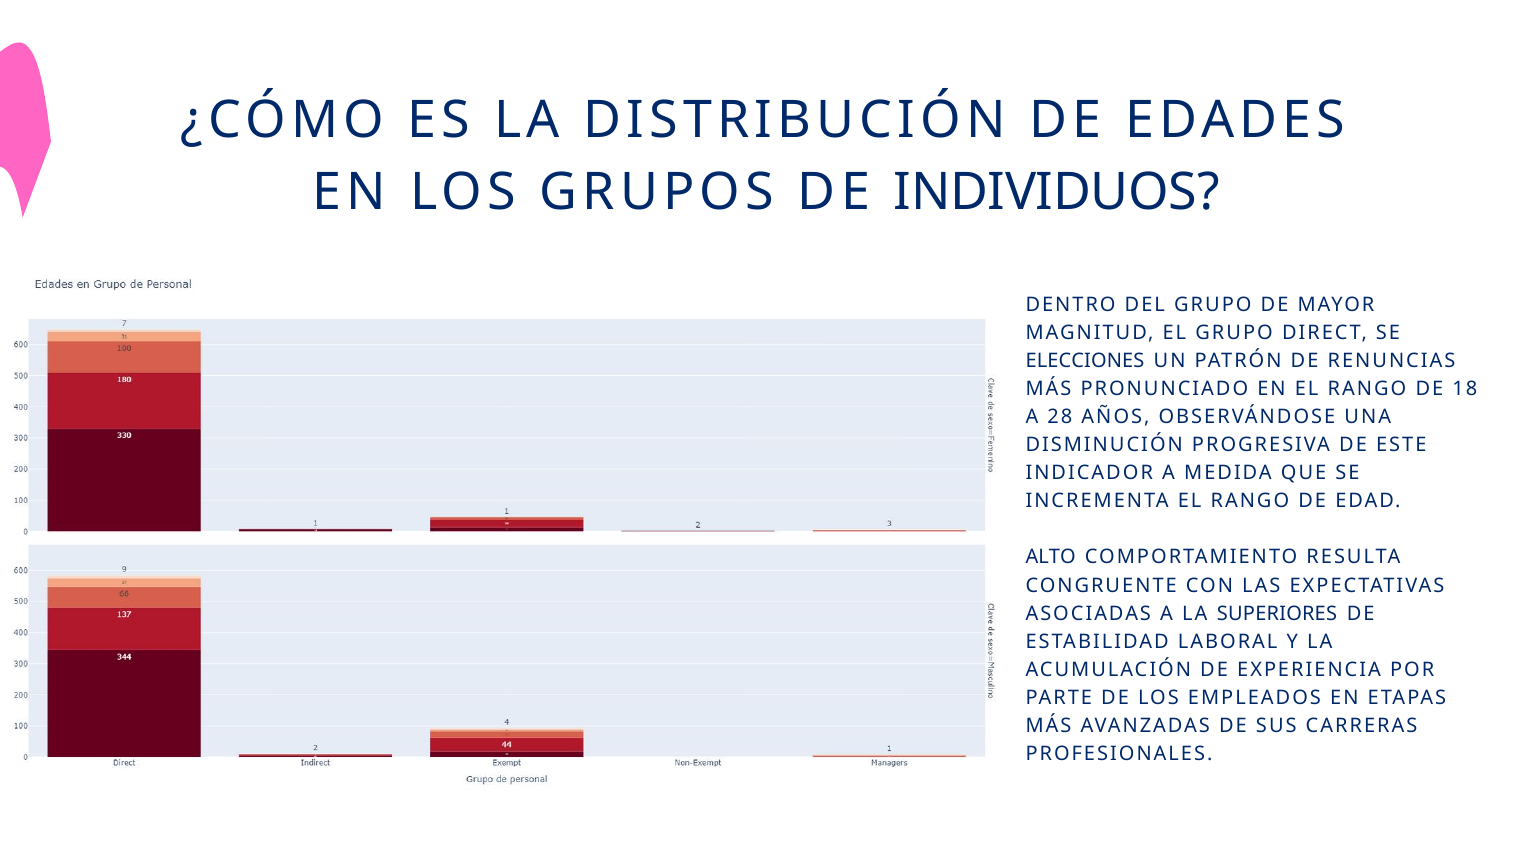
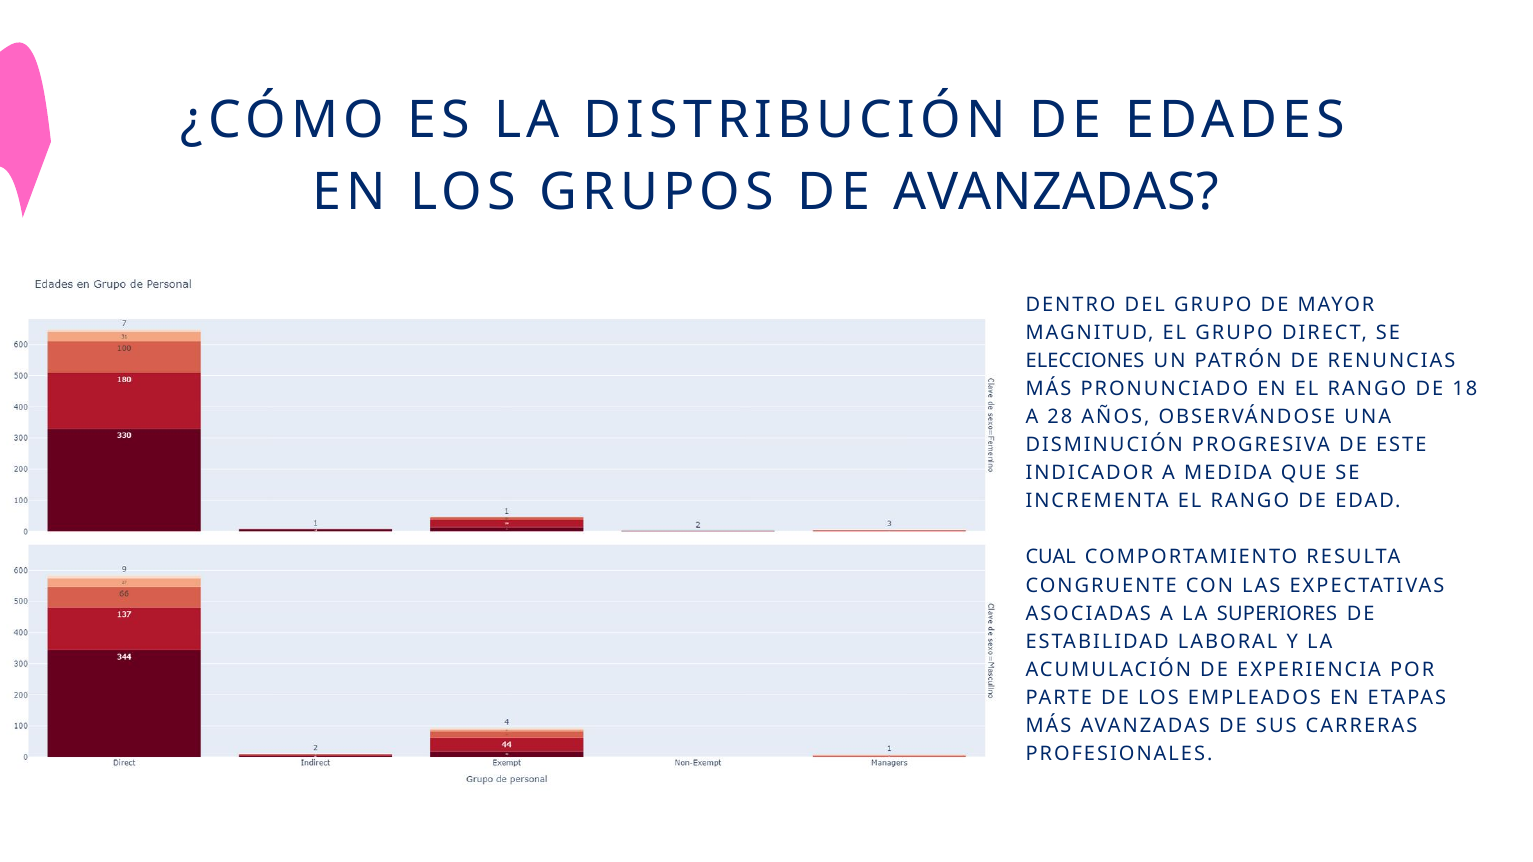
DE INDIVIDUOS: INDIVIDUOS -> AVANZADAS (1056, 193)
ALTO: ALTO -> CUAL (1051, 558)
